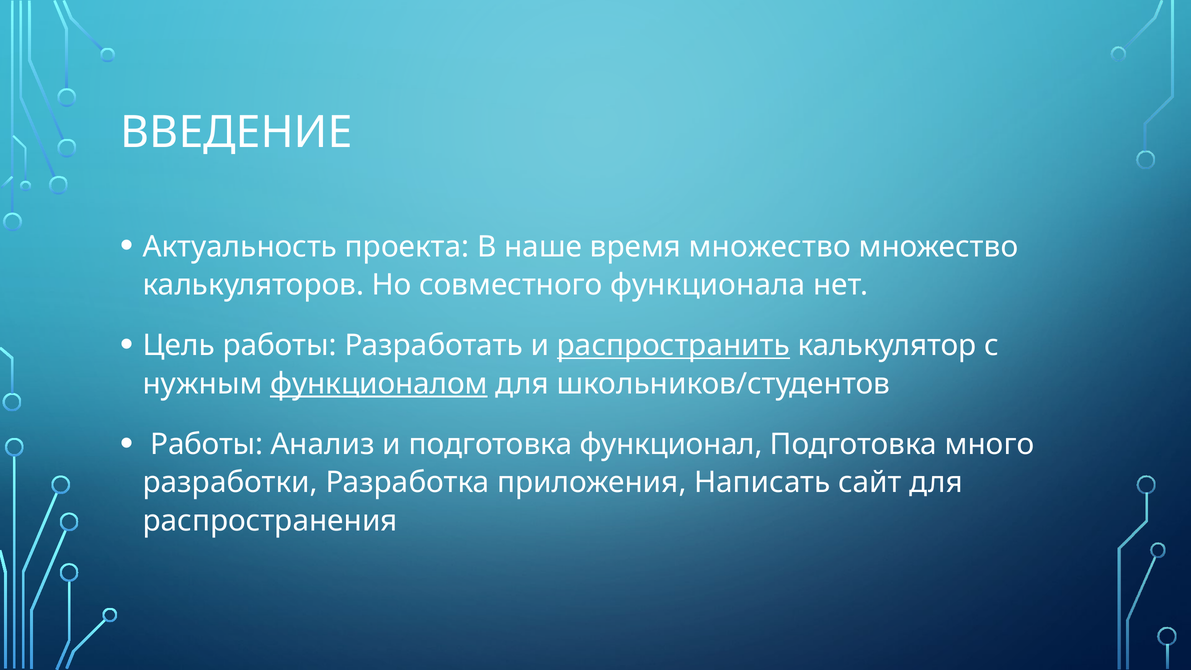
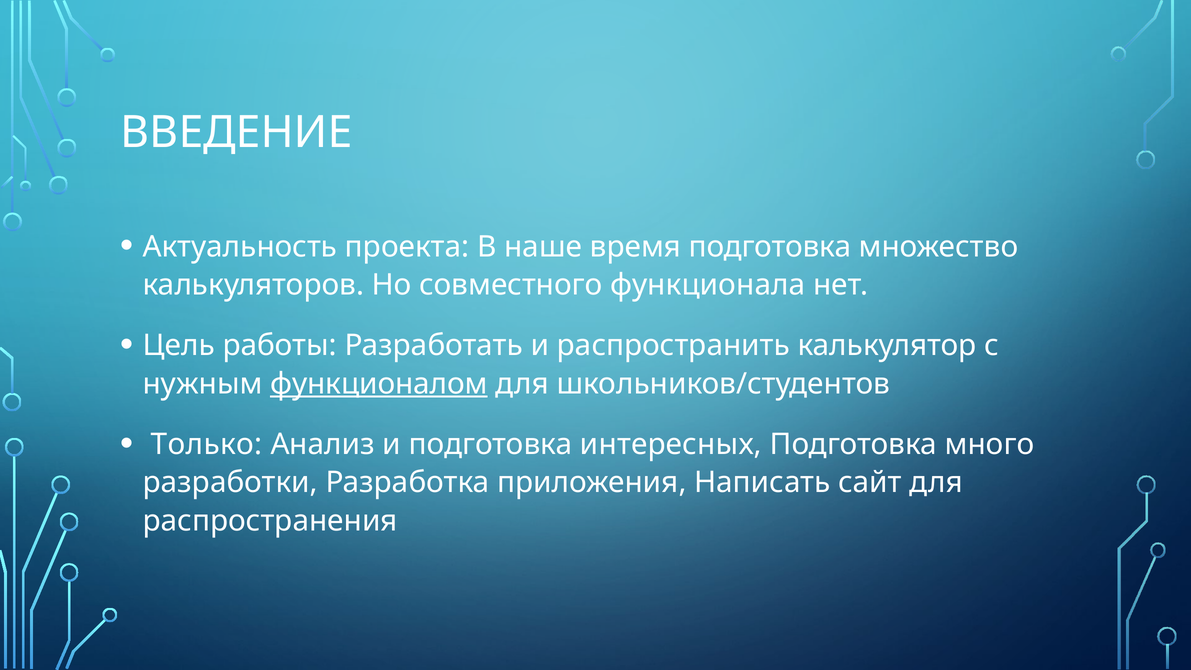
время множество: множество -> подготовка (770, 247)
распространить underline: present -> none (673, 345)
Работы: Работы -> Только (207, 444)
функционал: функционал -> интересных (671, 444)
